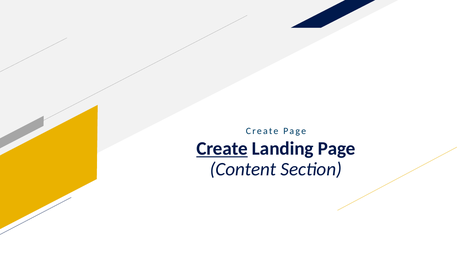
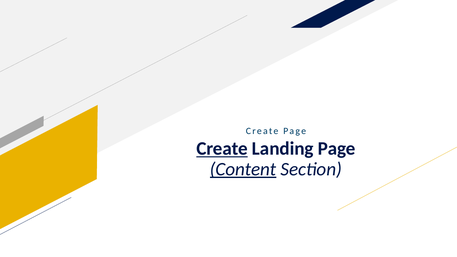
Content underline: none -> present (243, 169)
